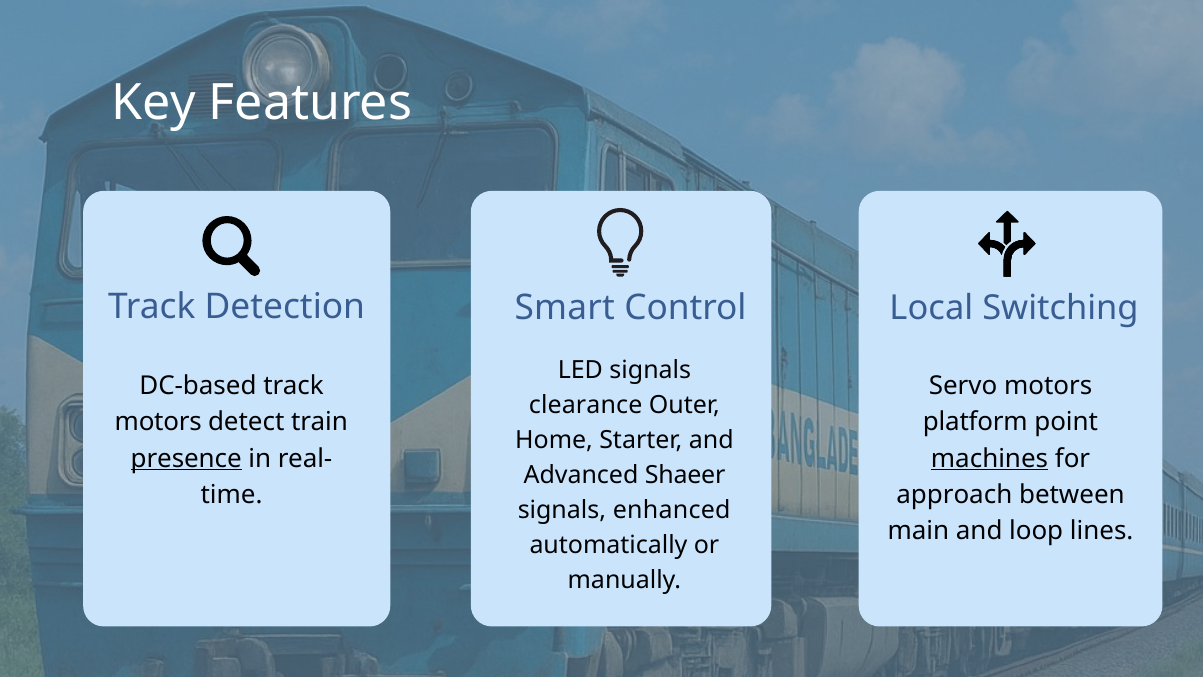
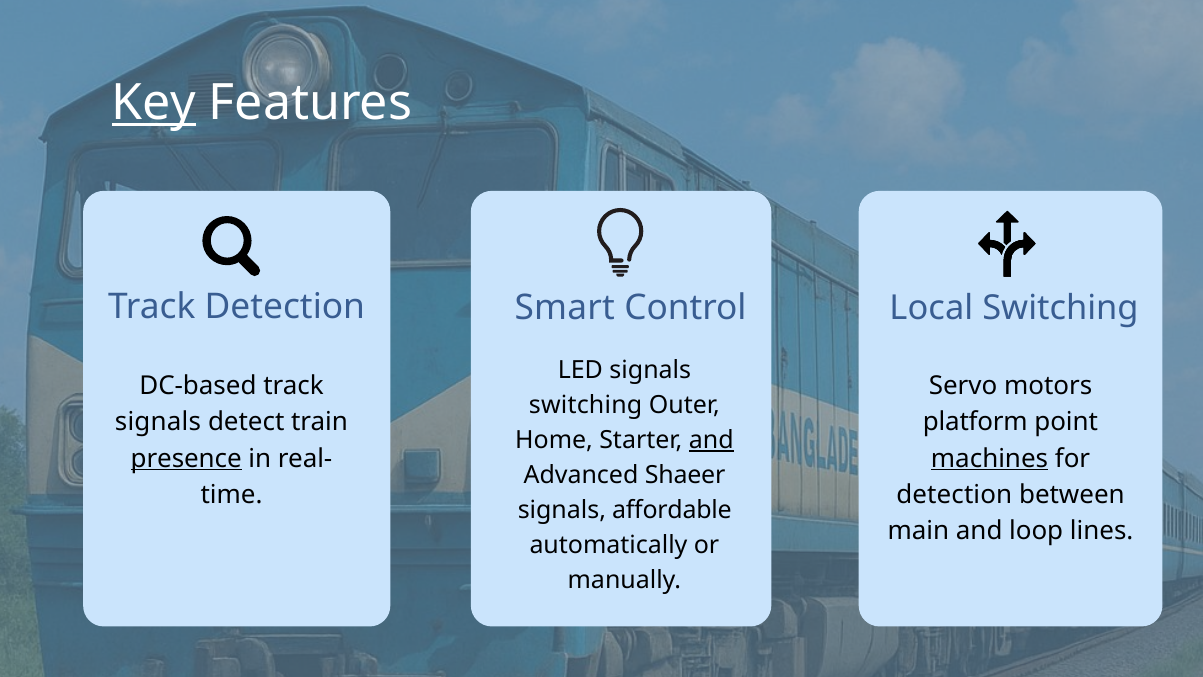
Key underline: none -> present (154, 103)
clearance: clearance -> switching (586, 405)
motors: motors -> signals (158, 422)
and underline: none -> present (711, 440)
approach: approach -> detection (954, 495)
enhanced: enhanced -> affordable (672, 510)
